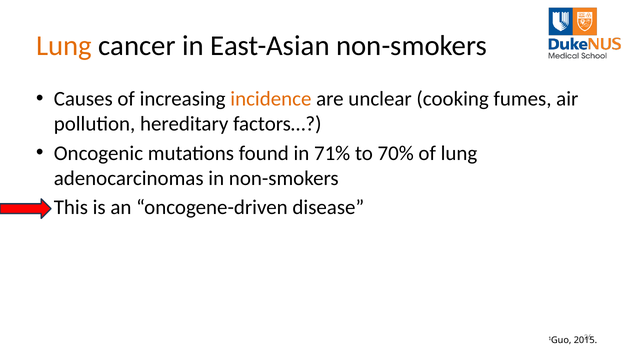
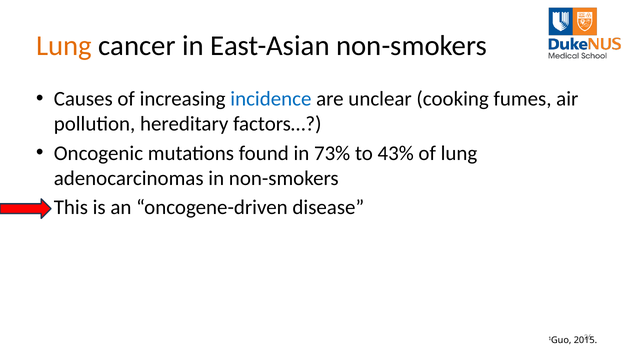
incidence colour: orange -> blue (271, 99)
71%: 71% -> 73% (332, 153)
70%: 70% -> 43% (396, 153)
